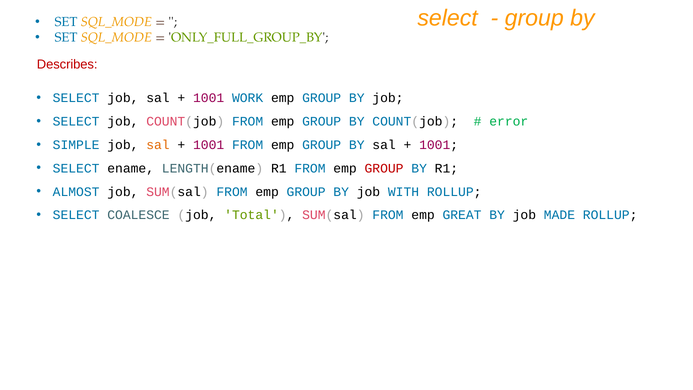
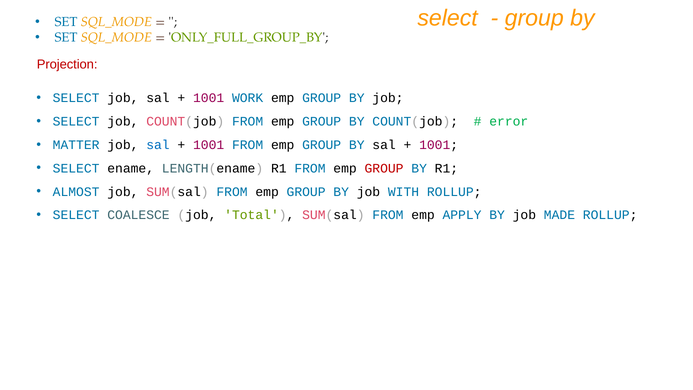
Describes: Describes -> Projection (67, 64)
SIMPLE: SIMPLE -> MATTER (76, 145)
sal colour: orange -> blue (158, 145)
GREAT: GREAT -> APPLY (462, 215)
